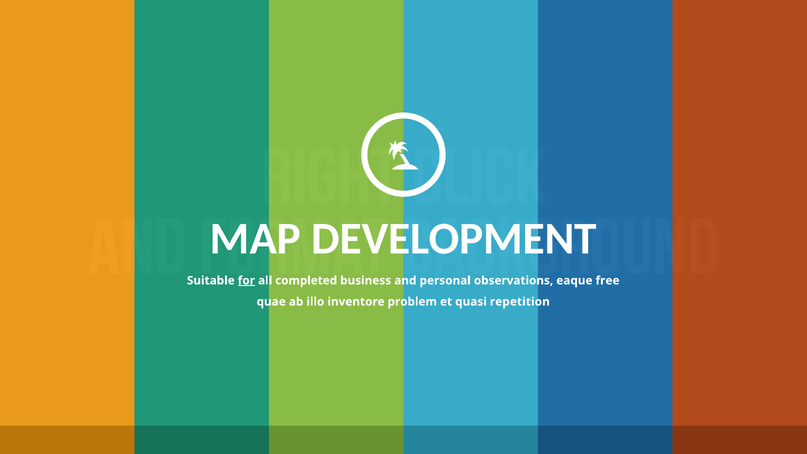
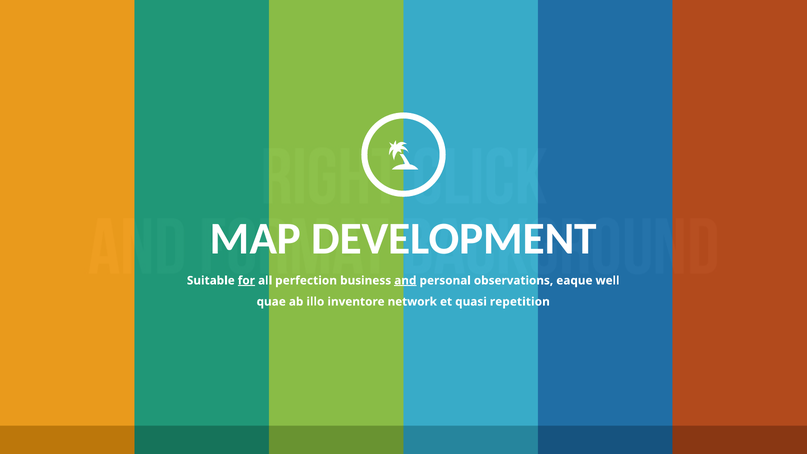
completed: completed -> perfection (306, 280)
and underline: none -> present (405, 280)
free: free -> well (608, 280)
problem: problem -> network (412, 302)
